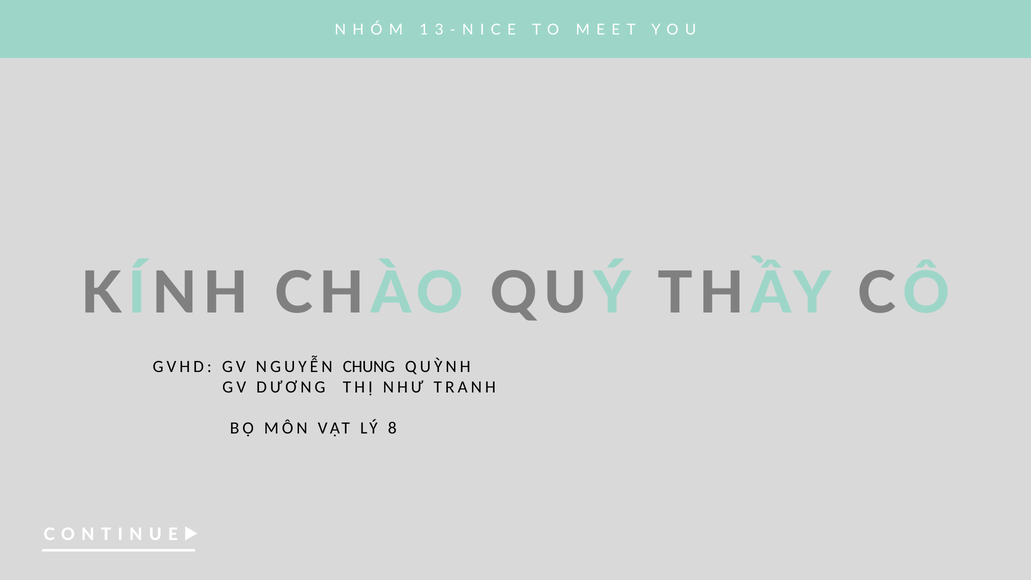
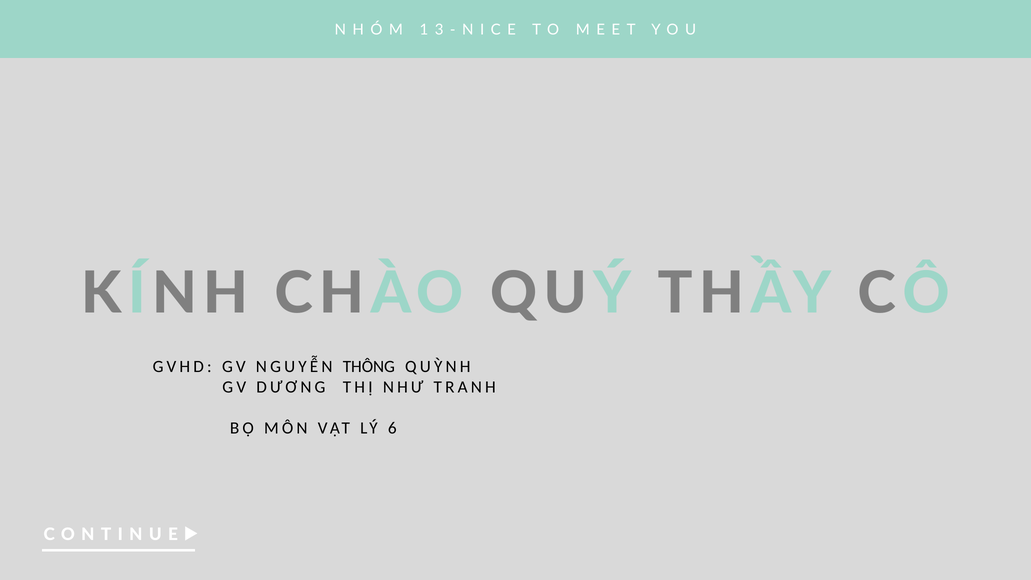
CHUNG: CHUNG -> THÔNG (369, 366)
8: 8 -> 6 (392, 428)
